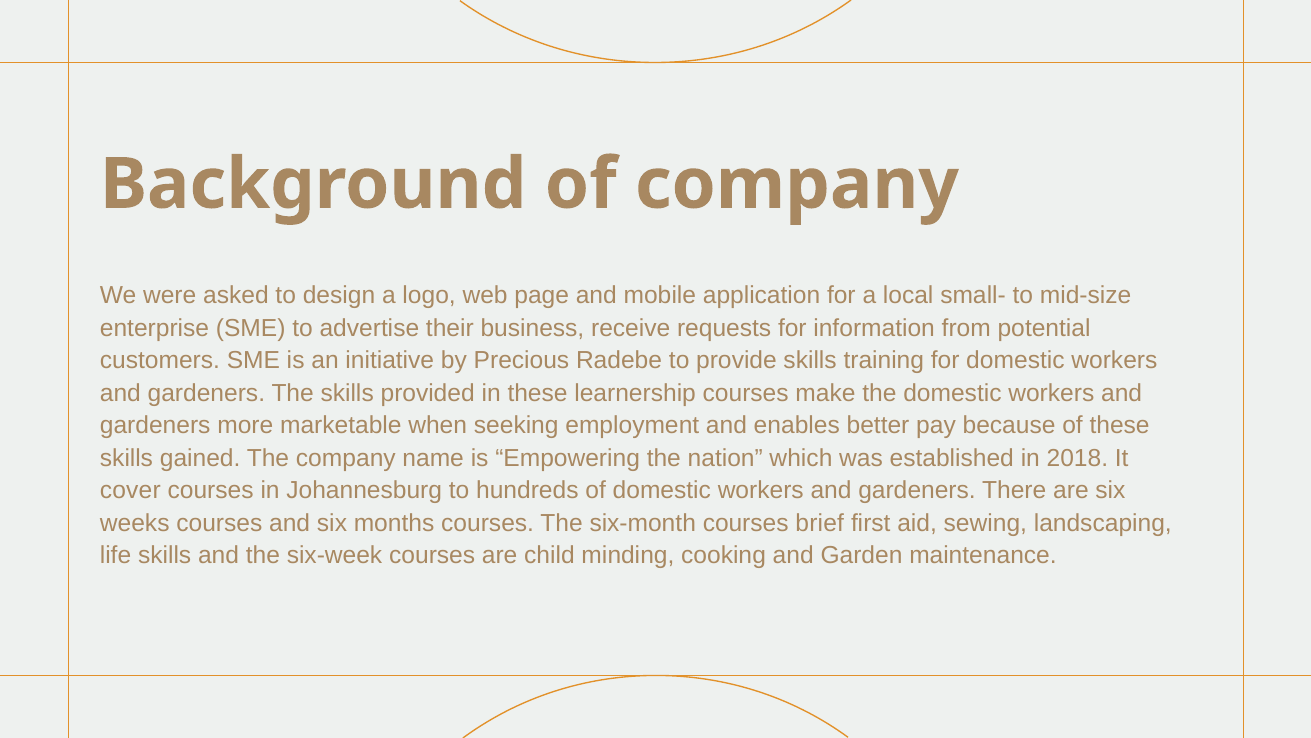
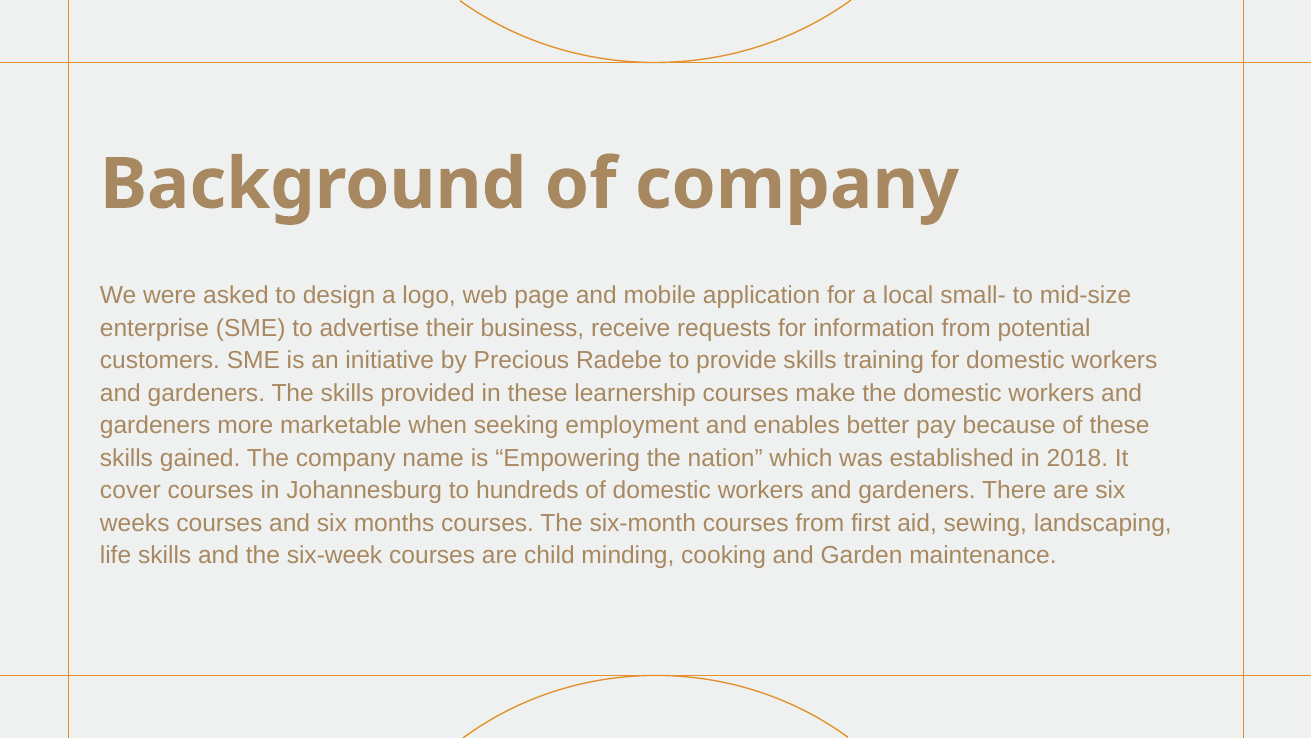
courses brief: brief -> from (820, 523)
